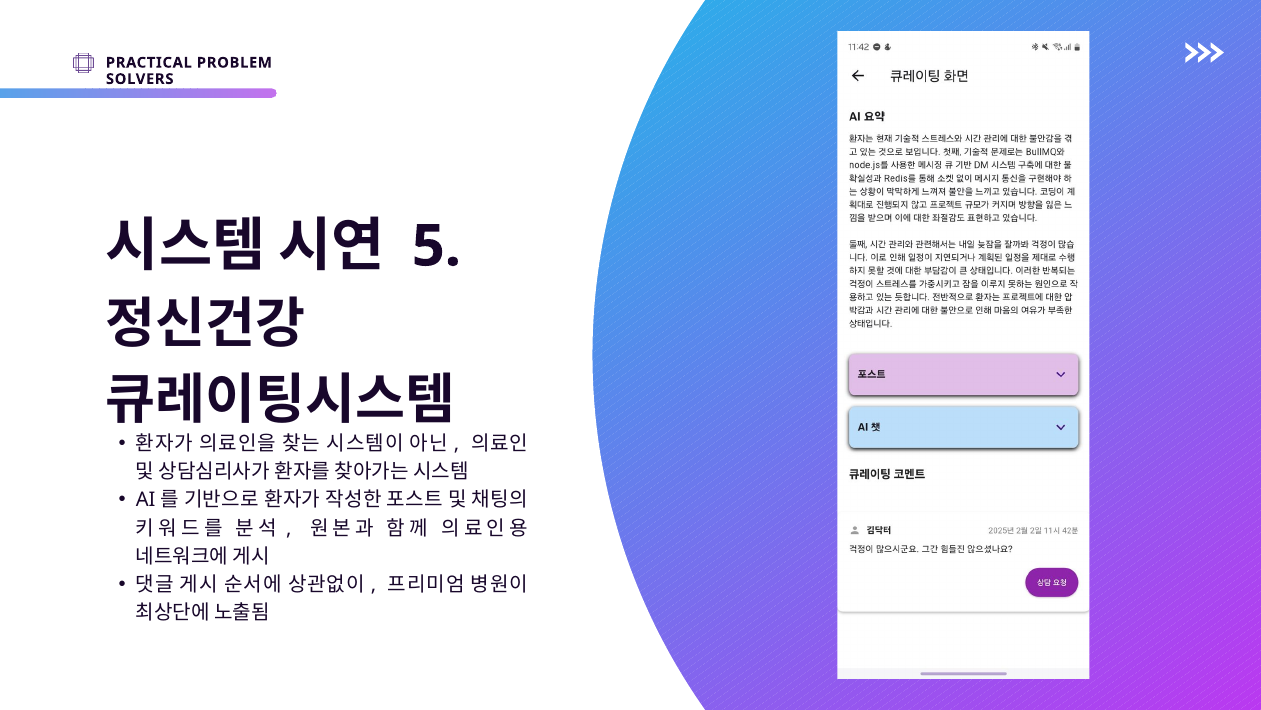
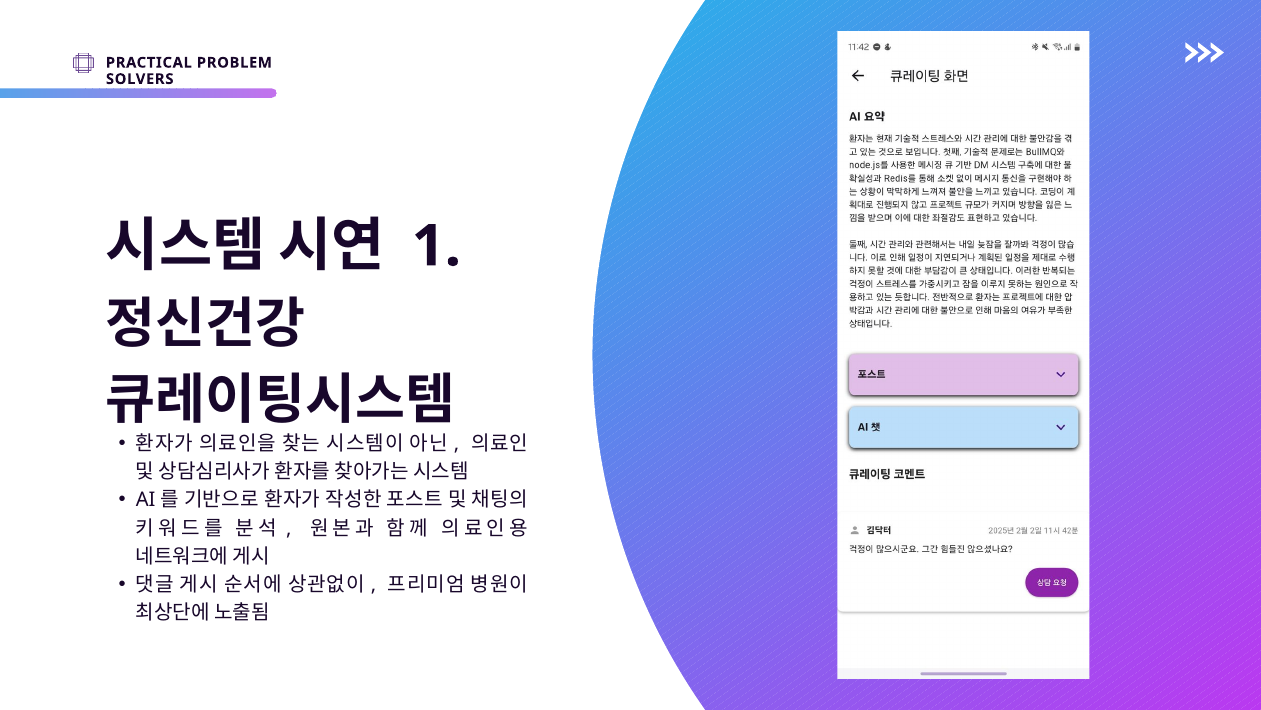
5: 5 -> 1 (436, 246)
